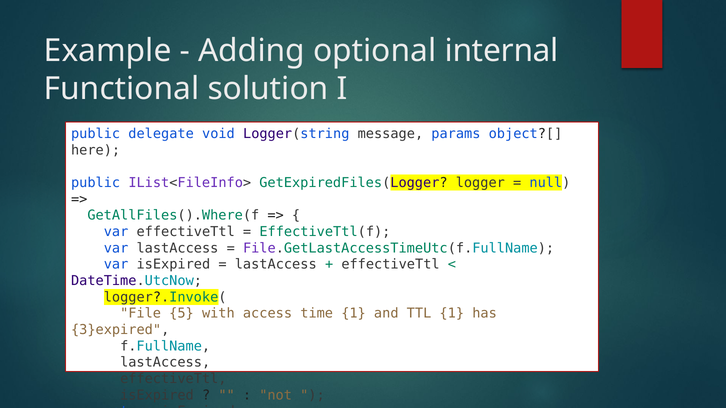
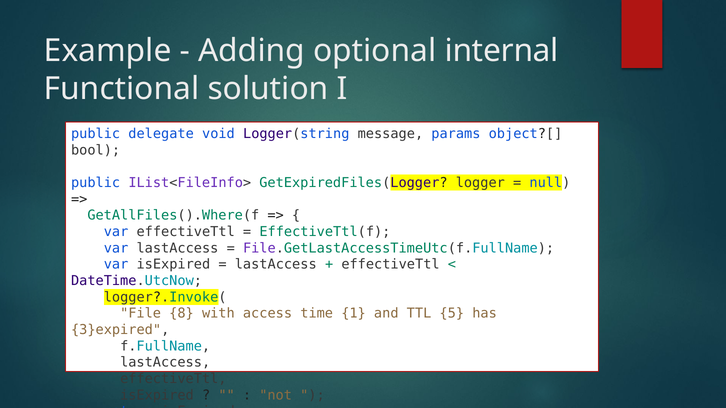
here: here -> bool (96, 150)
5: 5 -> 8 (182, 314)
TTL 1: 1 -> 5 (452, 314)
